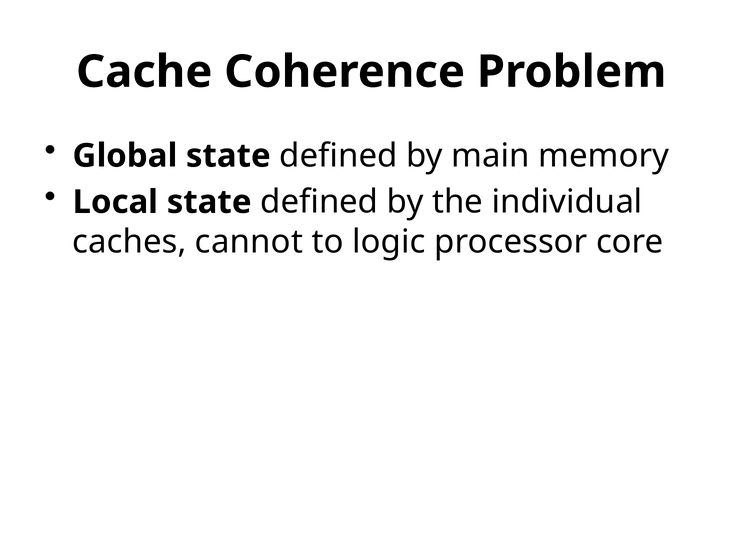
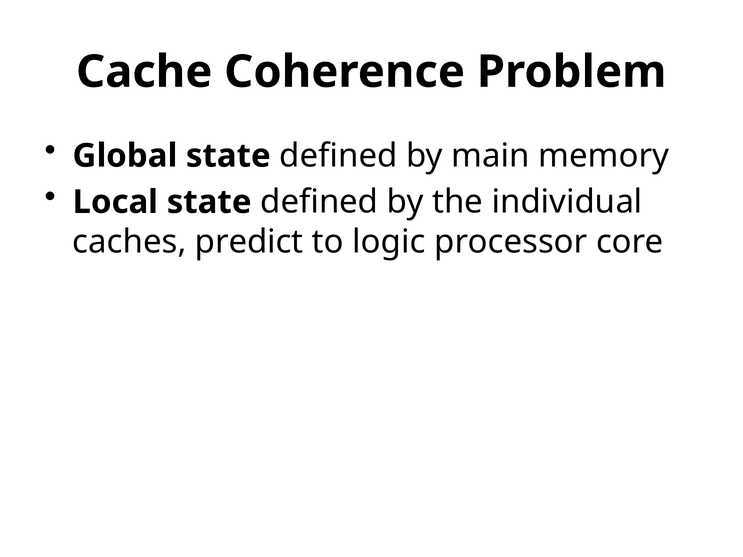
cannot: cannot -> predict (249, 242)
